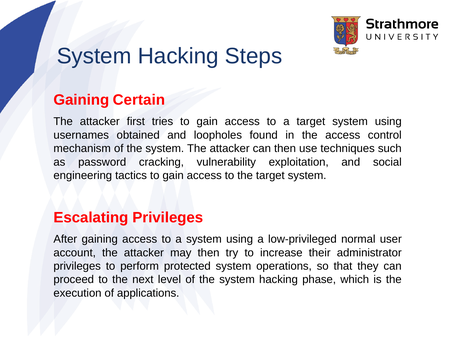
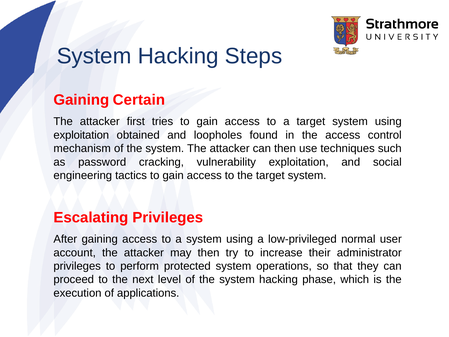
usernames: usernames -> exploitation (81, 135)
